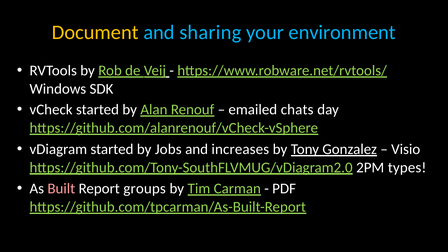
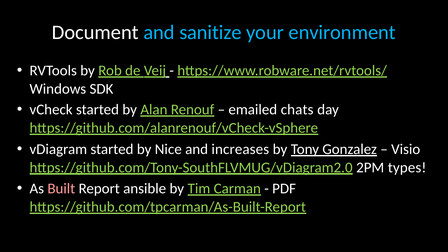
Document colour: yellow -> white (95, 33)
sharing: sharing -> sanitize (211, 33)
Jobs: Jobs -> Nice (168, 149)
groups: groups -> ansible (145, 189)
